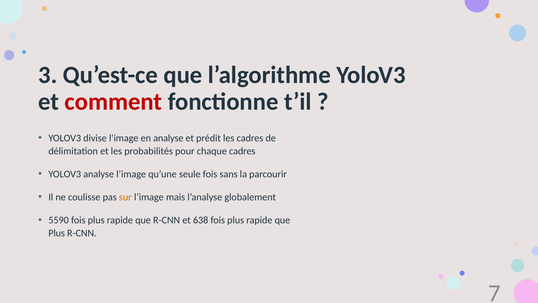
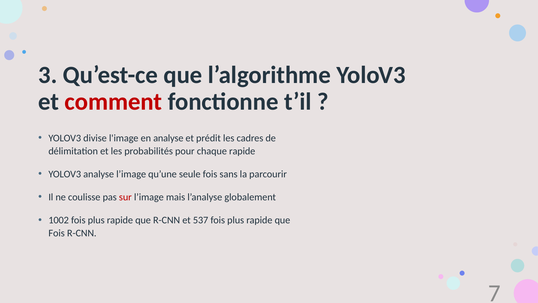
chaque cadres: cadres -> rapide (242, 151)
sur colour: orange -> red (125, 197)
5590: 5590 -> 1002 (59, 220)
638: 638 -> 537 (201, 220)
Plus: Plus -> Fois (57, 233)
